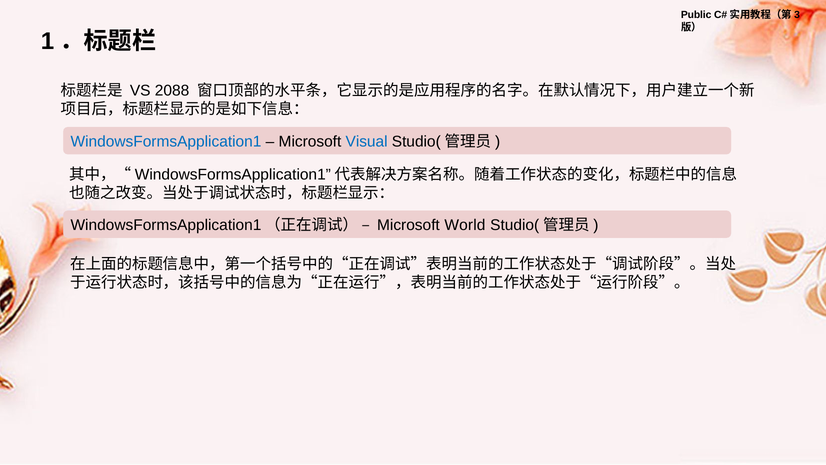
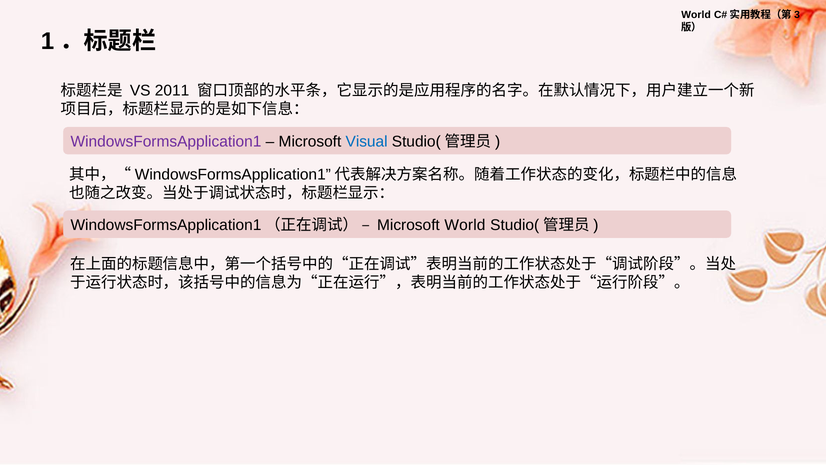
Public: Public -> World (696, 15)
2088: 2088 -> 2011 (172, 90)
WindowsFormsApplication1 colour: blue -> purple (166, 142)
